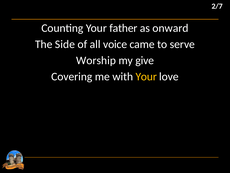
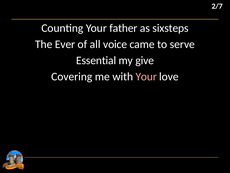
onward: onward -> sixsteps (171, 28)
Side: Side -> Ever (65, 44)
Worship: Worship -> Essential (96, 60)
Your colour: yellow -> pink (146, 76)
